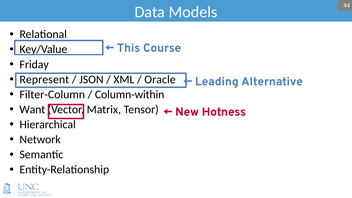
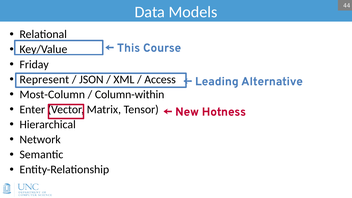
Oracle: Oracle -> Access (160, 79)
Filter-Column: Filter-Column -> Most-Column (52, 94)
Want: Want -> Enter (32, 109)
